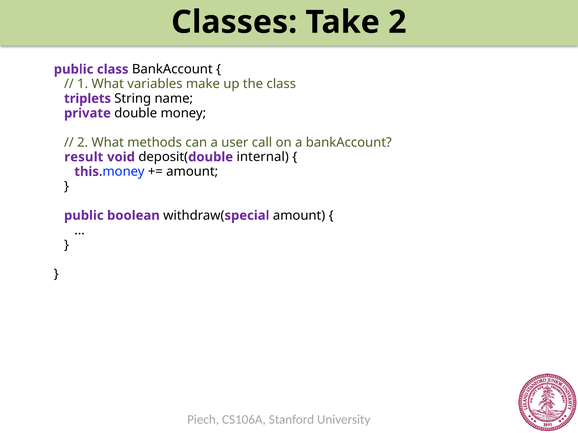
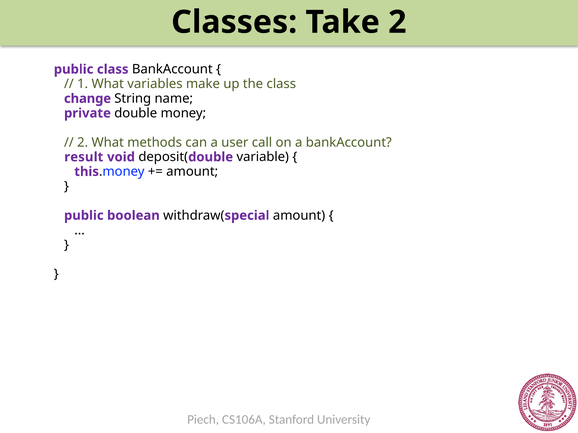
triplets: triplets -> change (88, 99)
internal: internal -> variable (263, 157)
